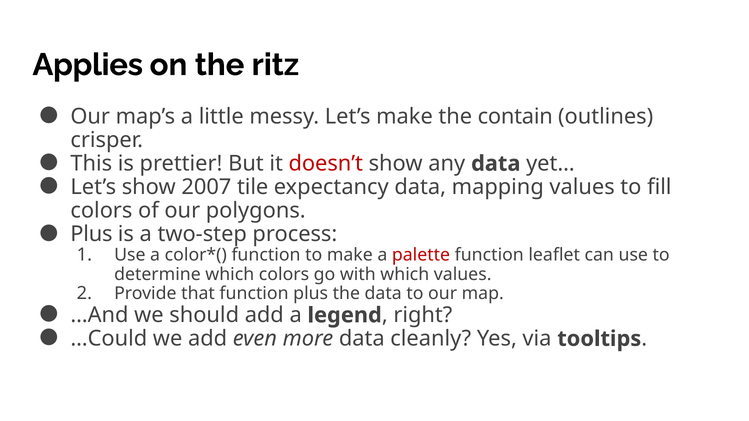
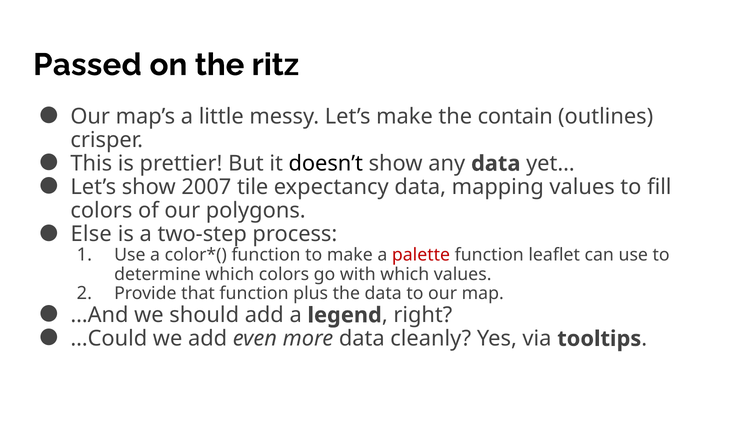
Applies: Applies -> Passed (87, 65)
doesn’t colour: red -> black (326, 164)
Plus: Plus -> Else (91, 234)
